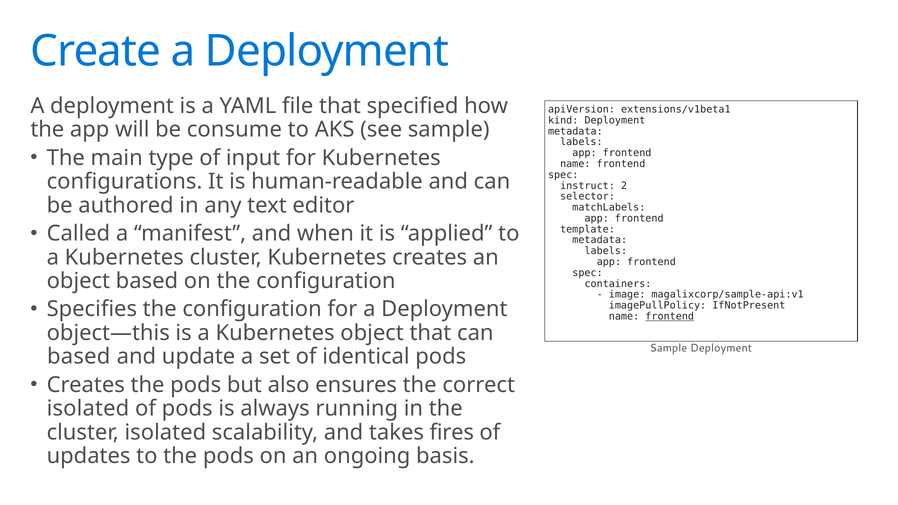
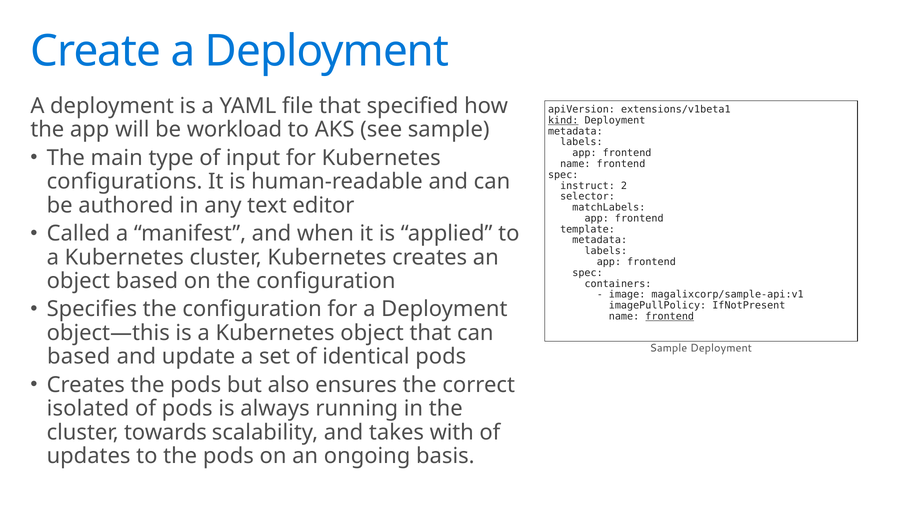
kind underline: none -> present (563, 120)
consume: consume -> workload (234, 130)
cluster isolated: isolated -> towards (165, 432)
fires: fires -> with (452, 432)
